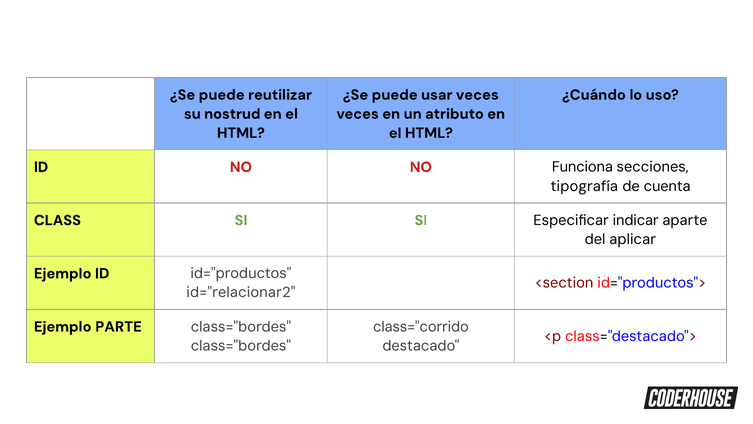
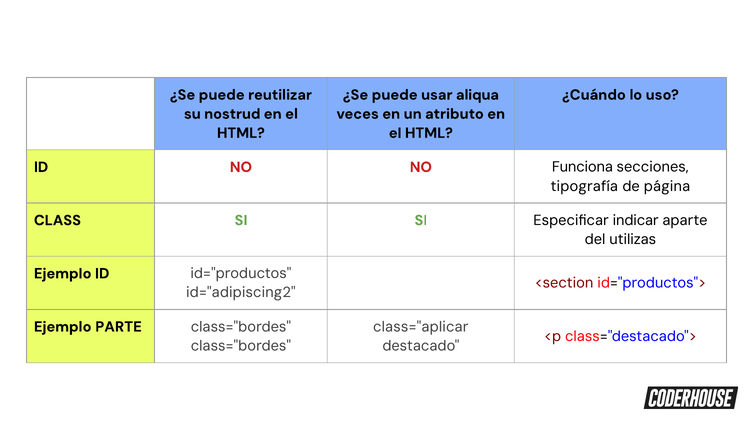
usar veces: veces -> aliqua (477, 95)
cuenta: cuenta -> página (667, 186)
aplicar: aplicar -> utilizas (633, 239)
id="relacionar2: id="relacionar2 -> id="adipiscing2 (241, 292)
class="corrido: class="corrido -> class="aplicar (421, 326)
